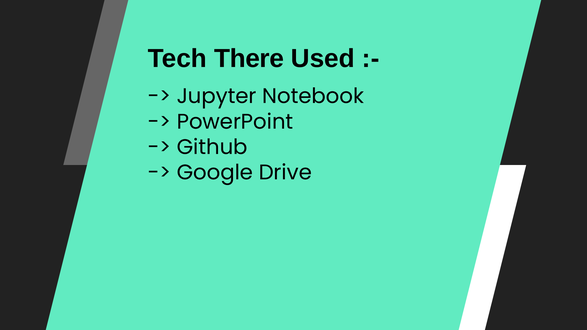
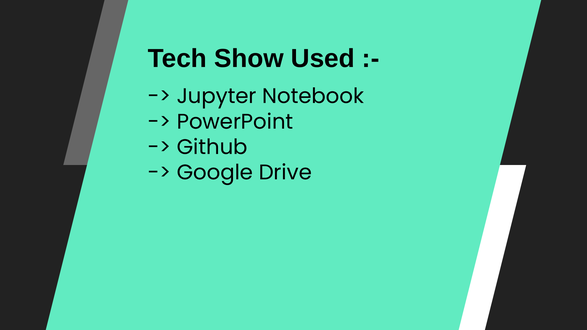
There: There -> Show (249, 58)
